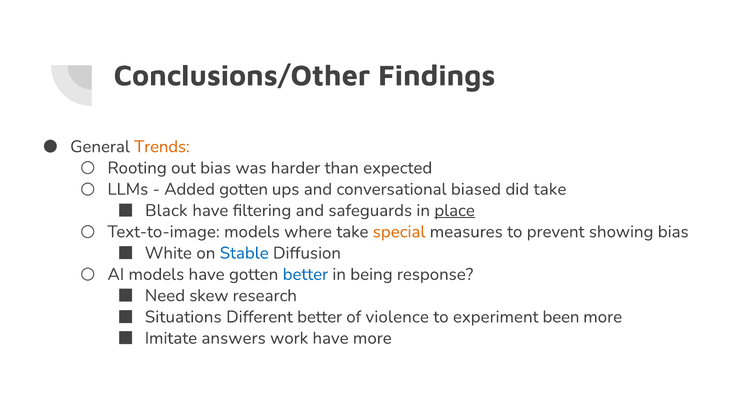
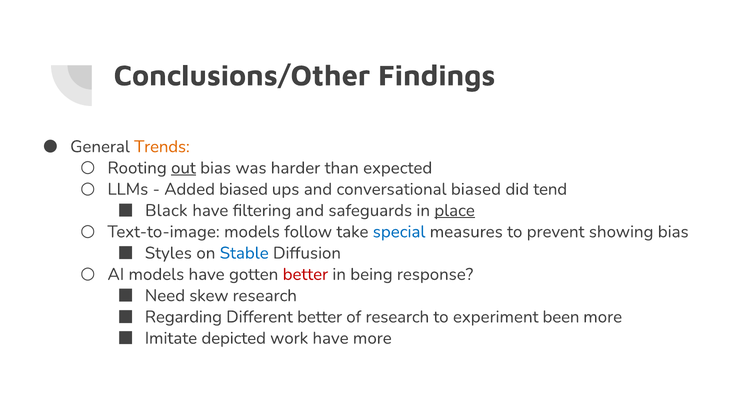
out underline: none -> present (183, 168)
Added gotten: gotten -> biased (244, 189)
did take: take -> tend (550, 189)
where: where -> follow (308, 232)
special colour: orange -> blue (399, 232)
White: White -> Styles (168, 253)
better colour: blue -> red (305, 274)
Situations: Situations -> Regarding (183, 317)
of violence: violence -> research (397, 317)
answers: answers -> depicted (234, 338)
